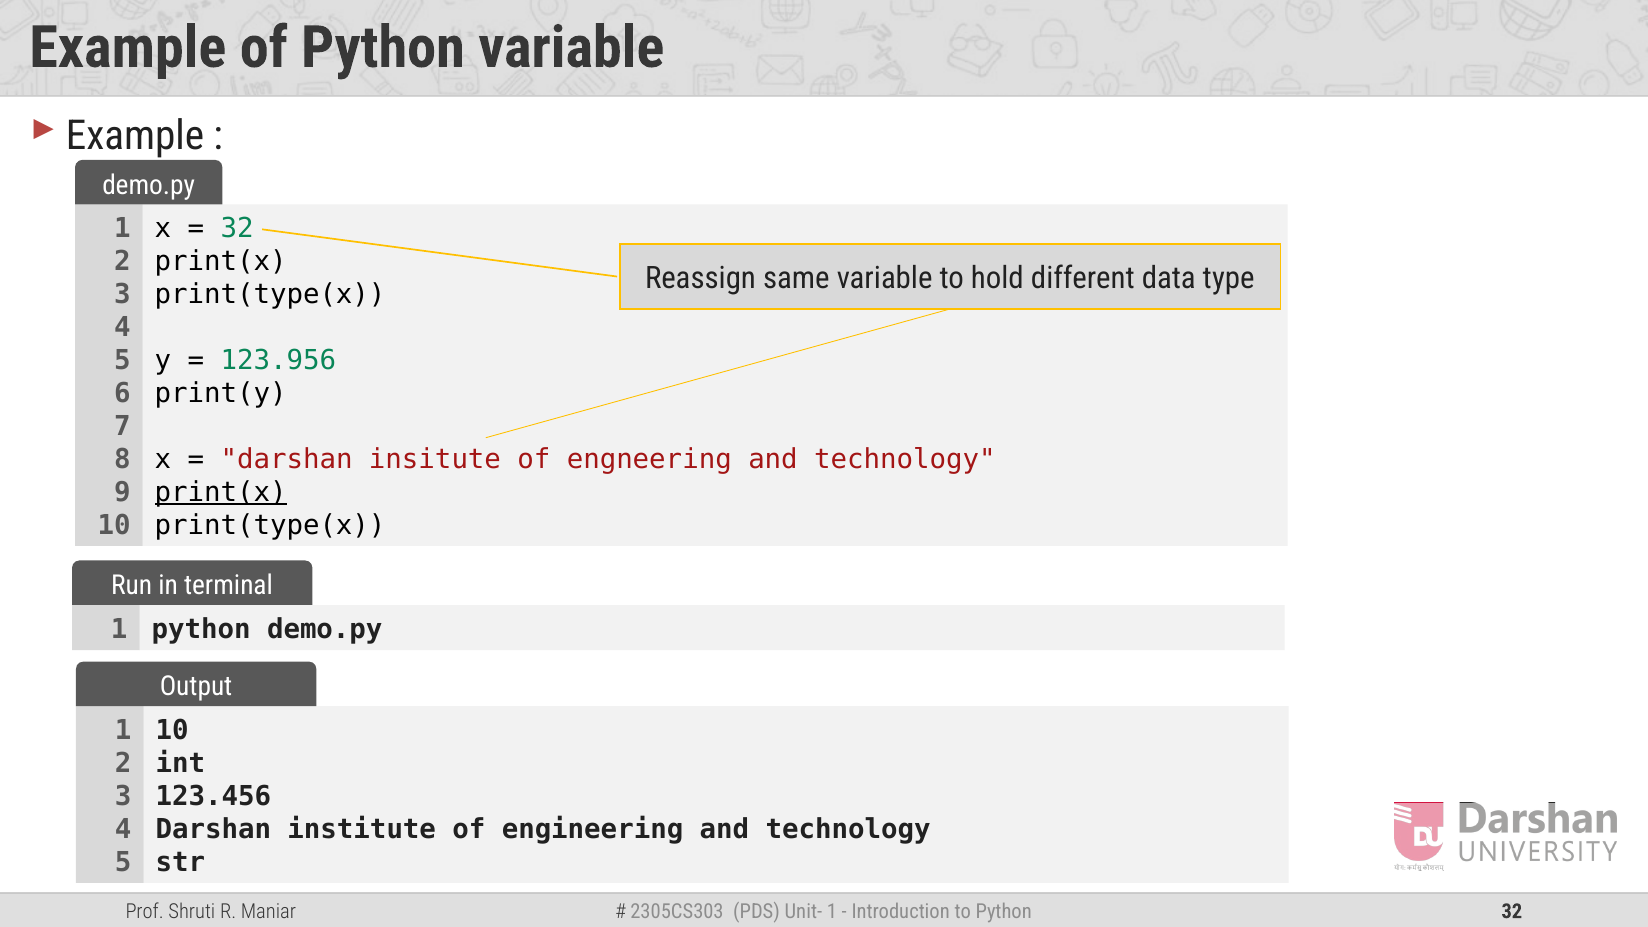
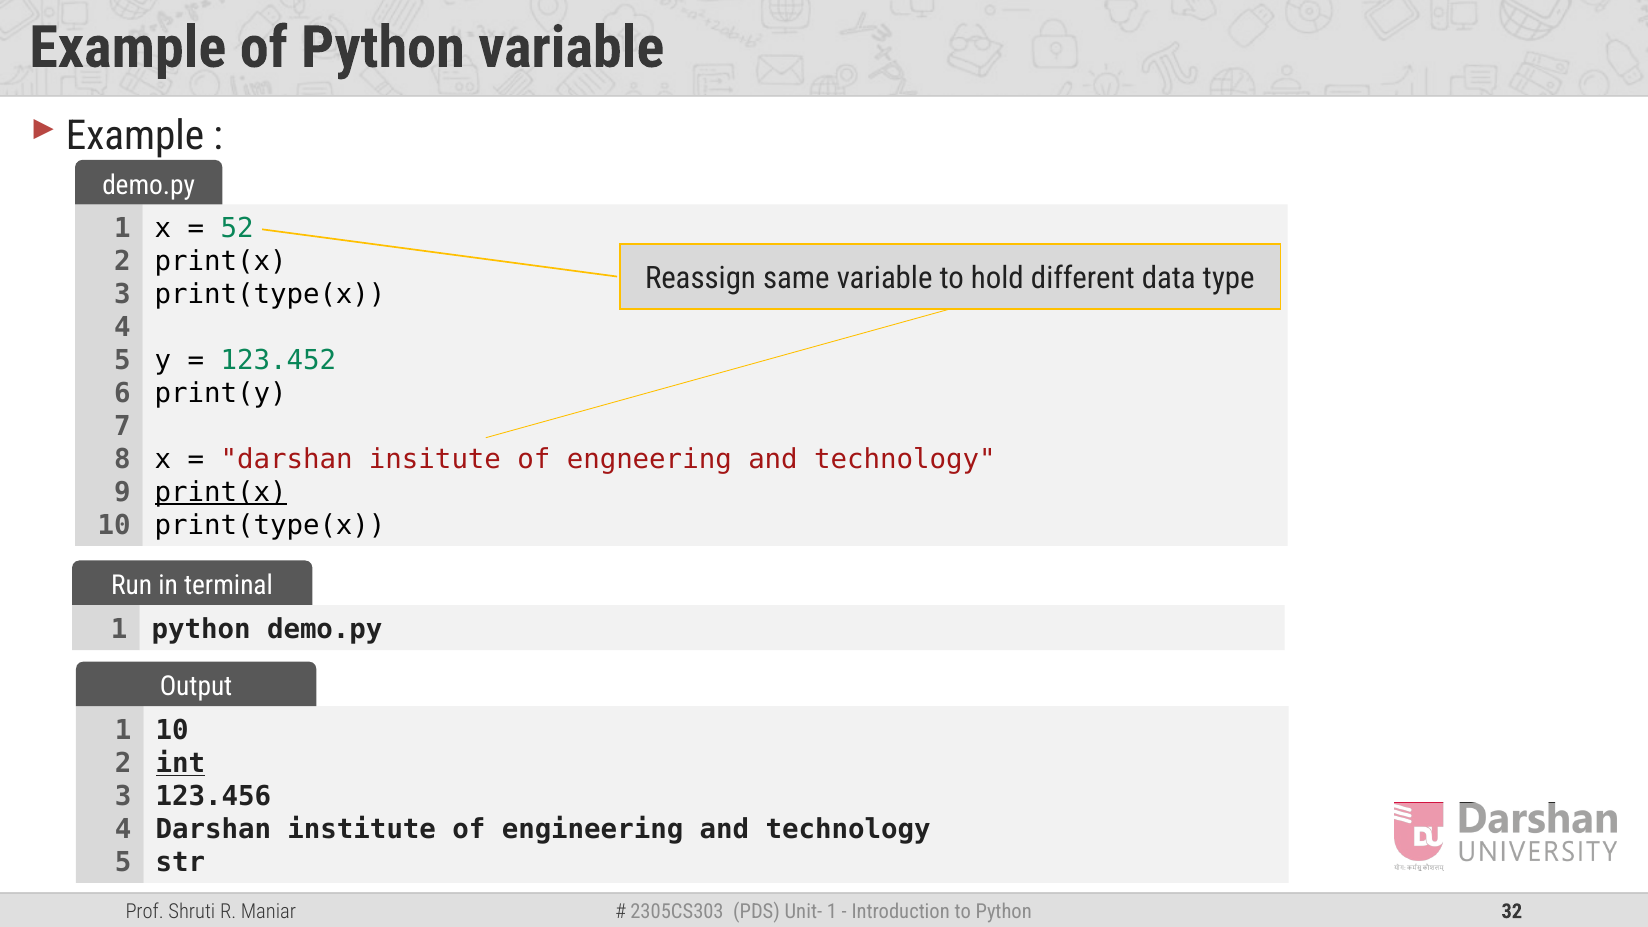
32: 32 -> 52 (237, 229)
123.956: 123.956 -> 123.452 (278, 361)
int underline: none -> present (180, 764)
